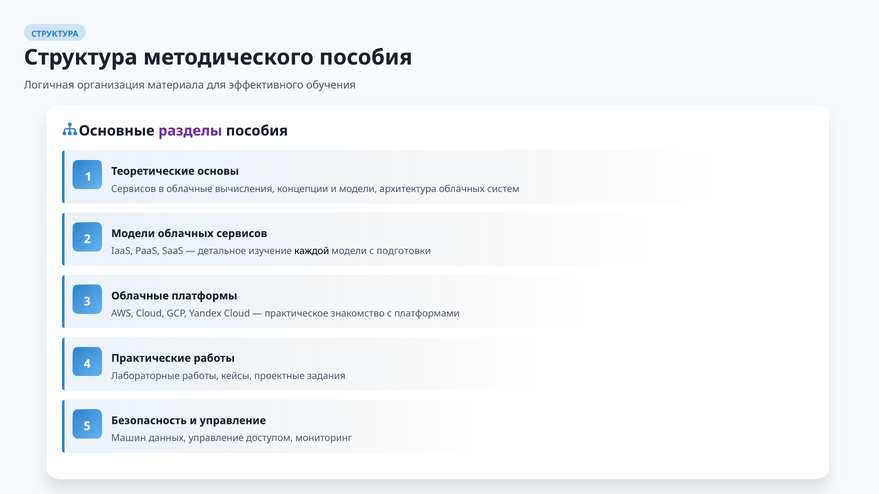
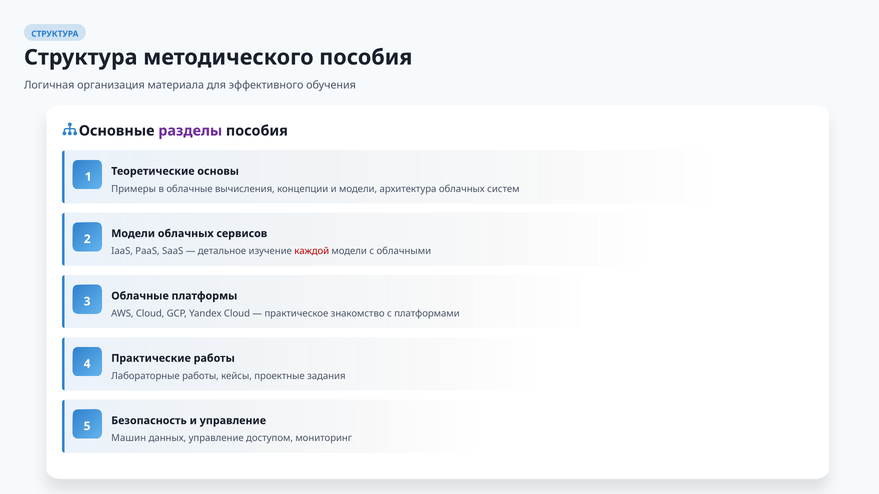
Сервисов: Сервисов -> Примеры (134, 189)
каждой colour: black -> red (312, 251)
подготовки: подготовки -> облачными (404, 251)
